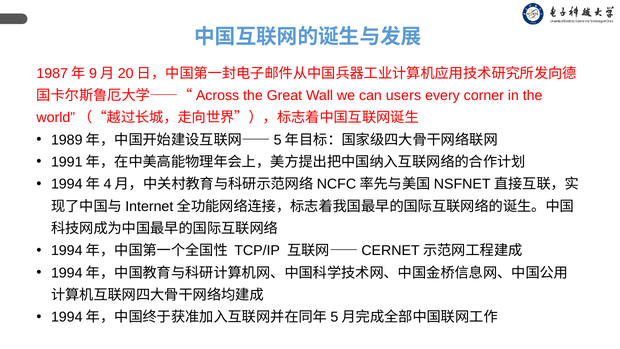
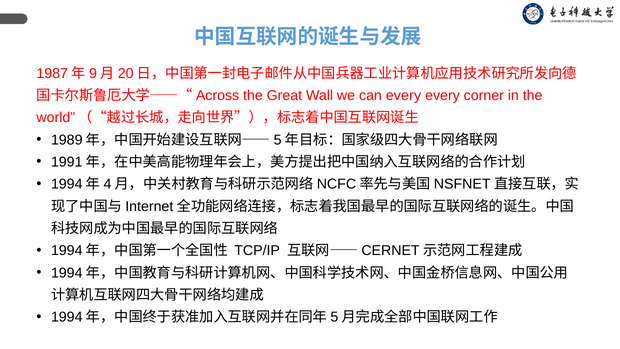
can users: users -> every (403, 95)
